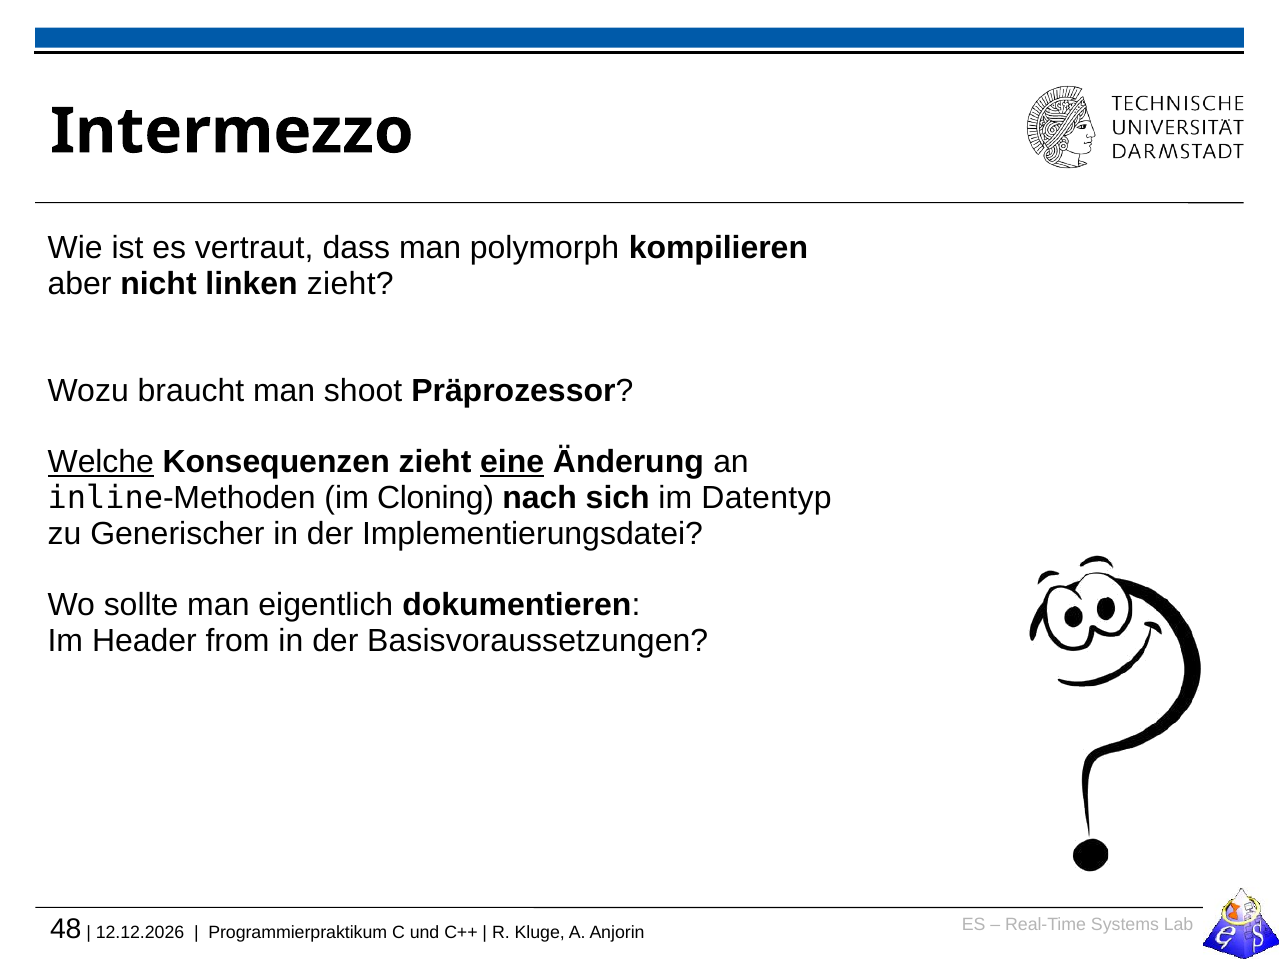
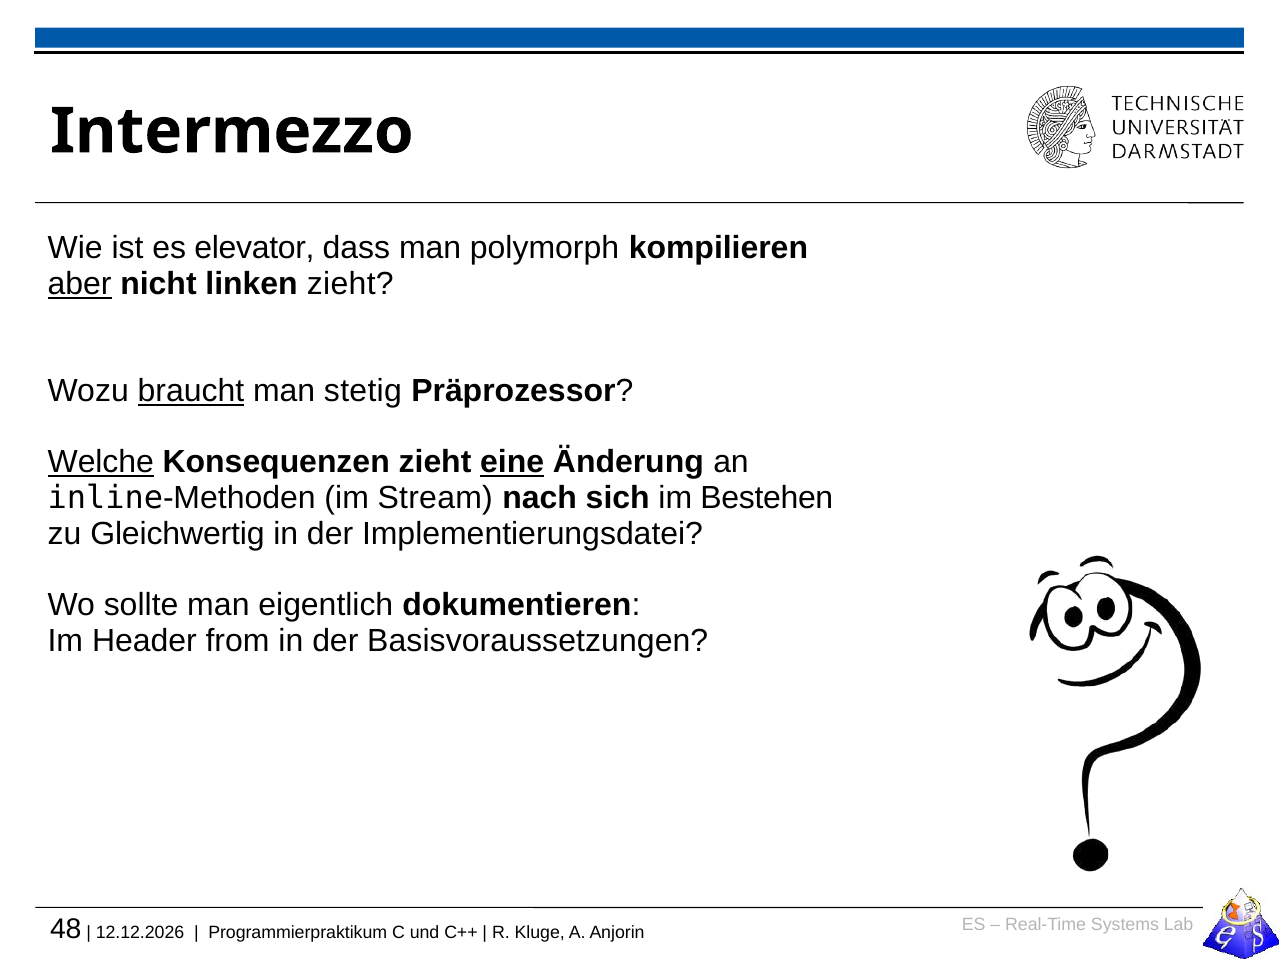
vertraut: vertraut -> elevator (254, 248)
aber underline: none -> present (80, 284)
braucht underline: none -> present (191, 391)
shoot: shoot -> stetig (363, 391)
Cloning: Cloning -> Stream (435, 498)
Datentyp: Datentyp -> Bestehen (767, 498)
Generischer: Generischer -> Gleichwertig (177, 534)
